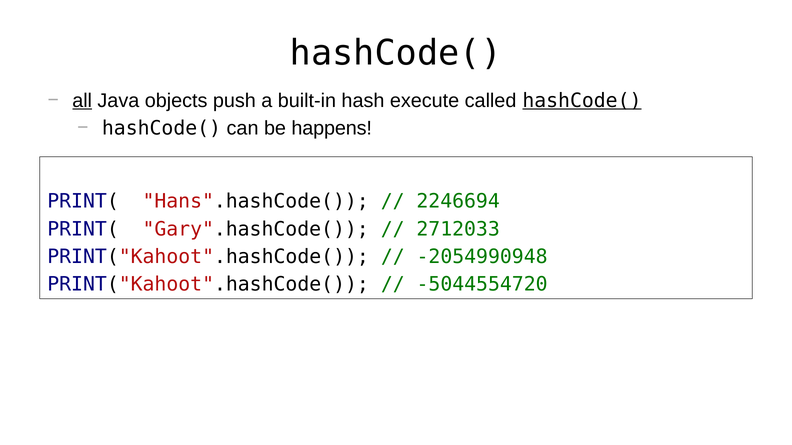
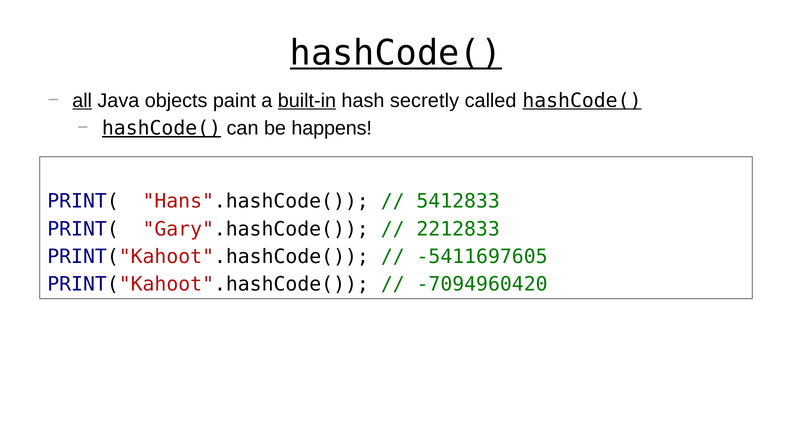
hashCode( underline: none -> present (396, 53)
push: push -> paint (234, 101)
built-in underline: none -> present (307, 101)
execute: execute -> secretly (424, 101)
hashCode( underline: none -> present (161, 128)
2246694: 2246694 -> 5412833 (458, 202)
2712033: 2712033 -> 2212833 (458, 229)
-2054990948: -2054990948 -> -5411697605 (482, 257)
-5044554720: -5044554720 -> -7094960420 (482, 285)
